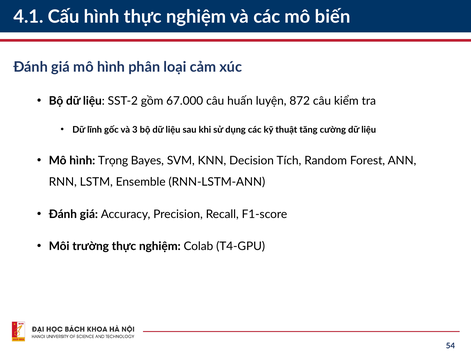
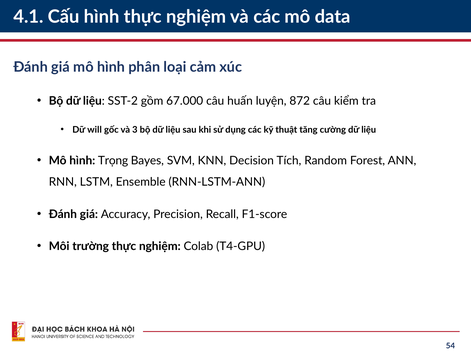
biến: biến -> data (333, 17)
lĩnh: lĩnh -> will (95, 130)
